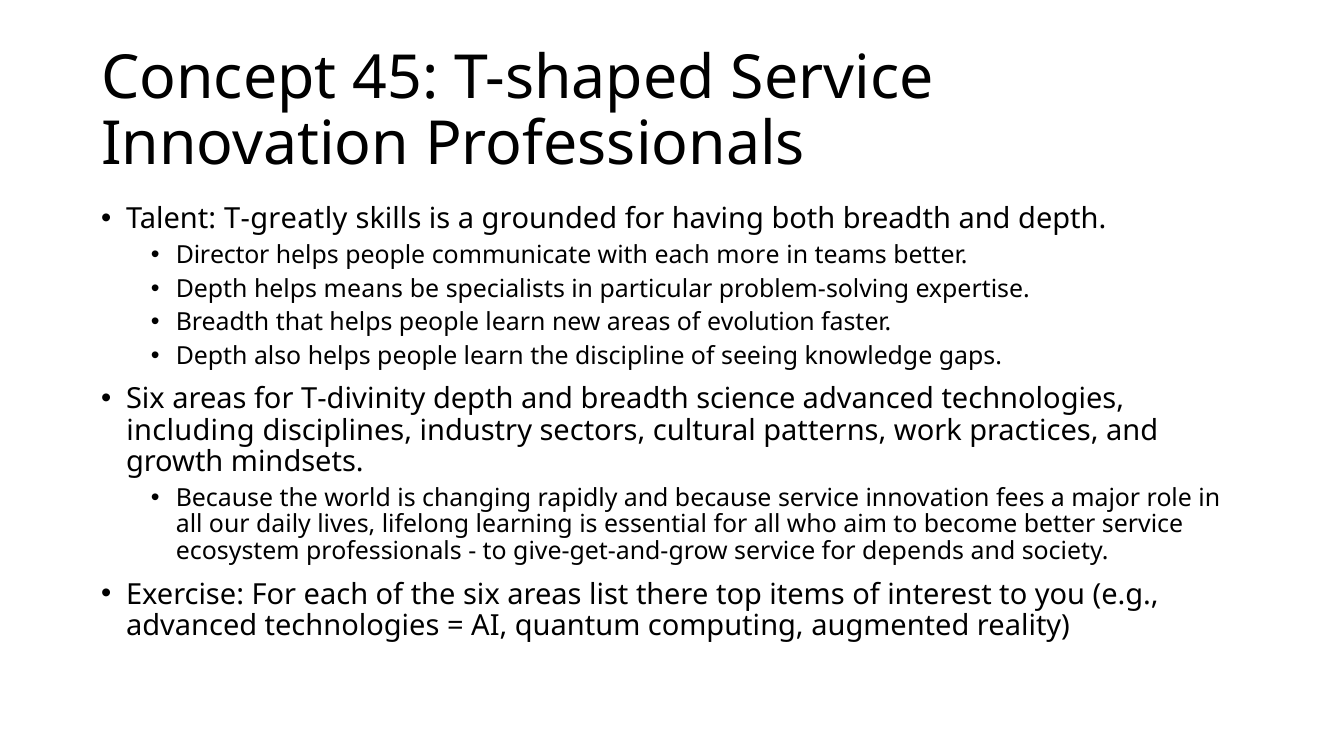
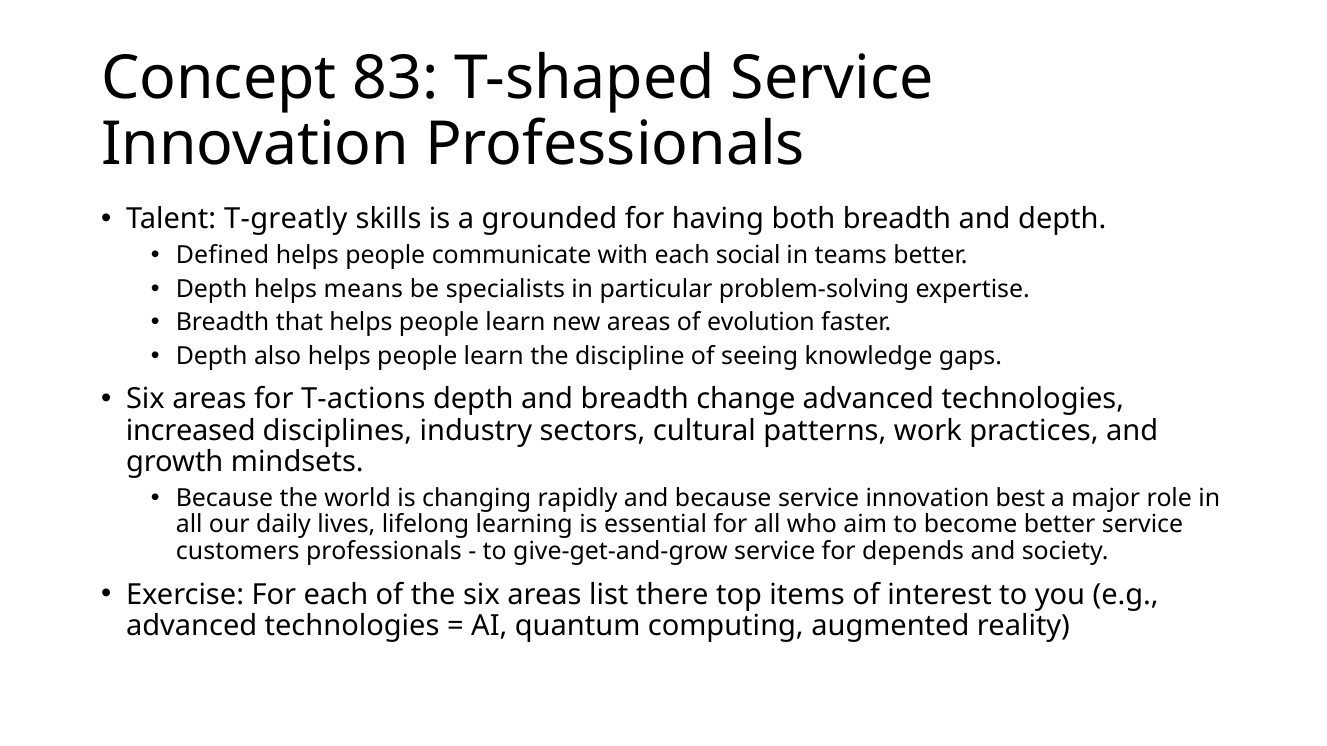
45: 45 -> 83 (396, 79)
Director: Director -> Defined (222, 255)
more: more -> social (748, 255)
T-divinity: T-divinity -> T-actions (363, 399)
science: science -> change (746, 399)
including: including -> increased (191, 431)
fees: fees -> best (1020, 498)
ecosystem: ecosystem -> customers (238, 552)
